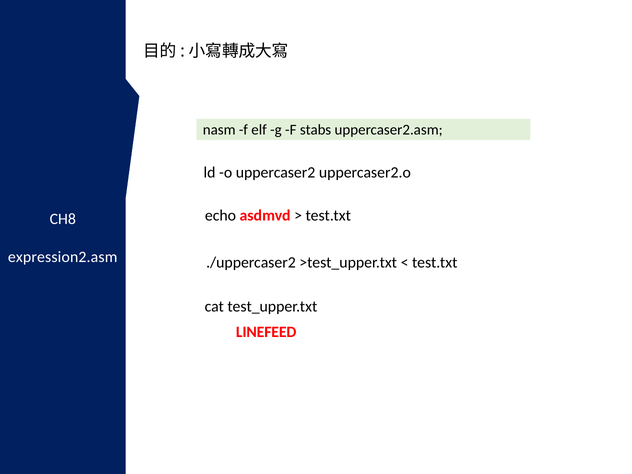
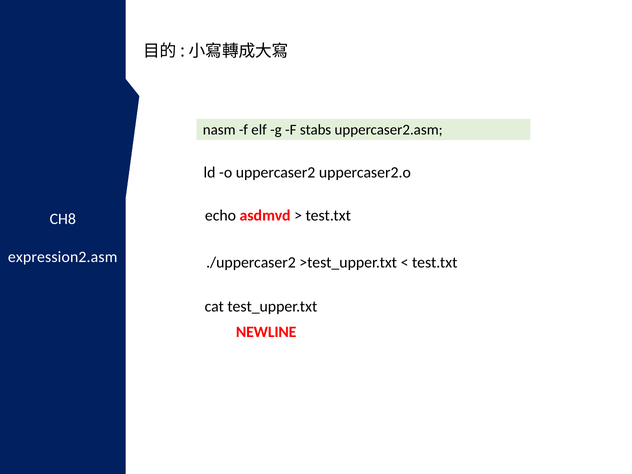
LINEFEED: LINEFEED -> NEWLINE (266, 332)
